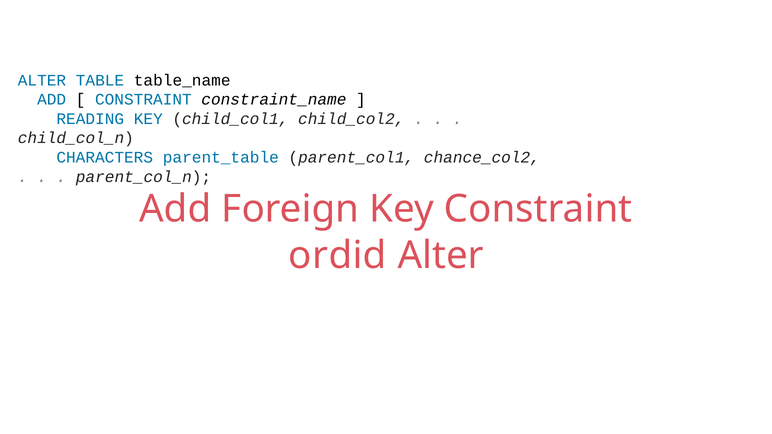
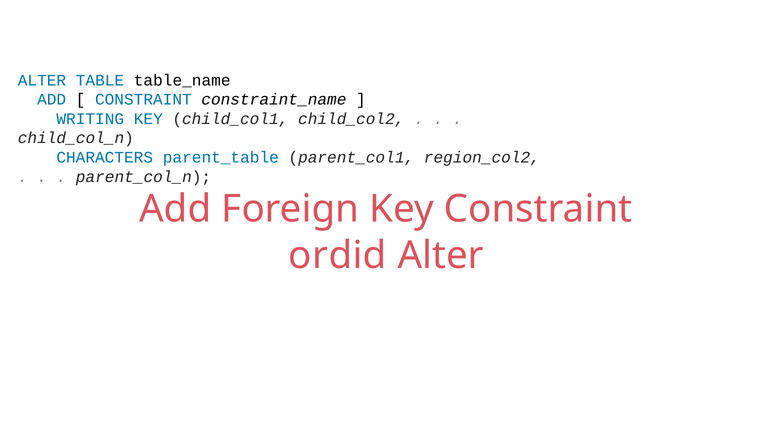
READING: READING -> WRITING (90, 119)
chance_col2: chance_col2 -> region_col2 (482, 157)
